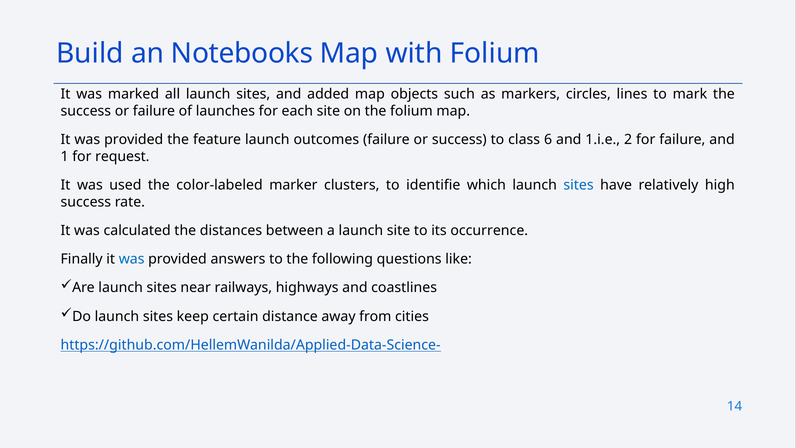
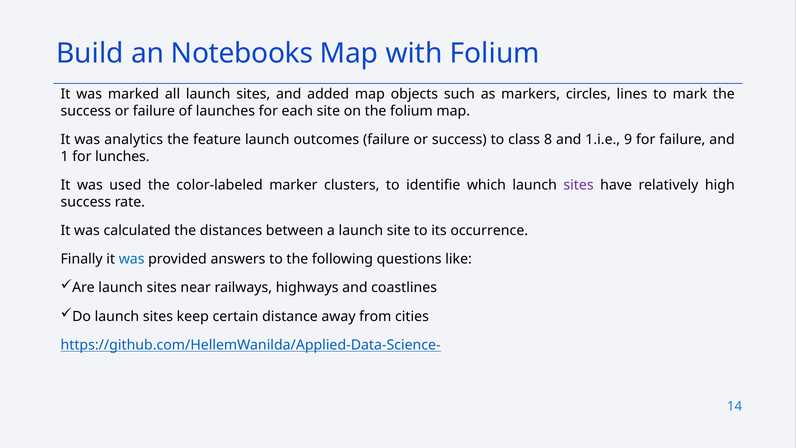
provided: provided -> analytics (134, 140)
6: 6 -> 8 (548, 140)
2: 2 -> 9 (628, 140)
request: request -> lunches (122, 157)
sites colour: blue -> purple (579, 185)
